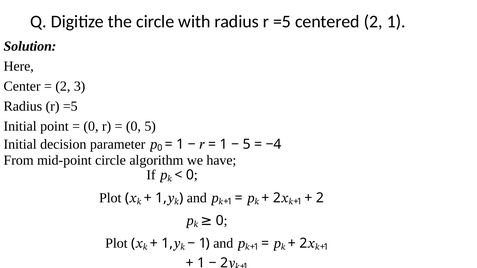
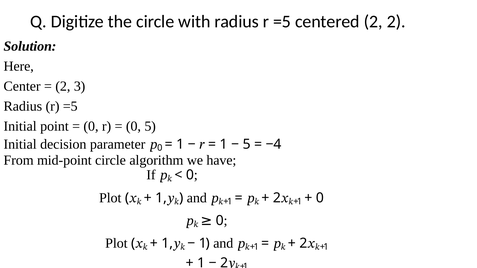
2 1: 1 -> 2 (396, 22)
2: 2 -> 0 (320, 198)
